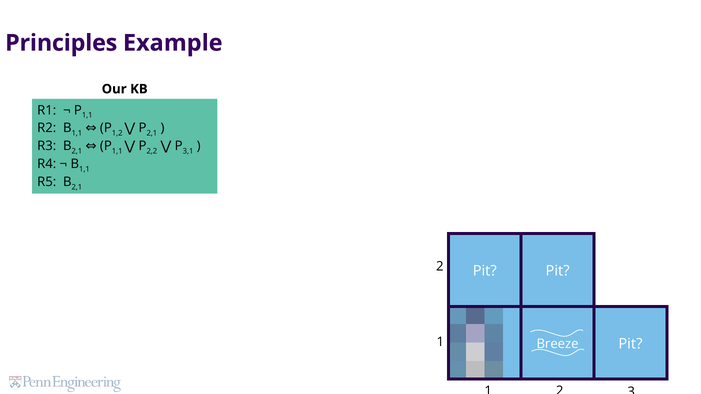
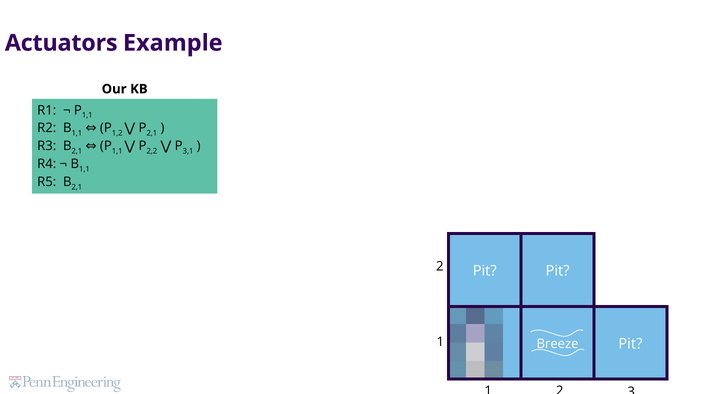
Principles: Principles -> Actuators (61, 43)
